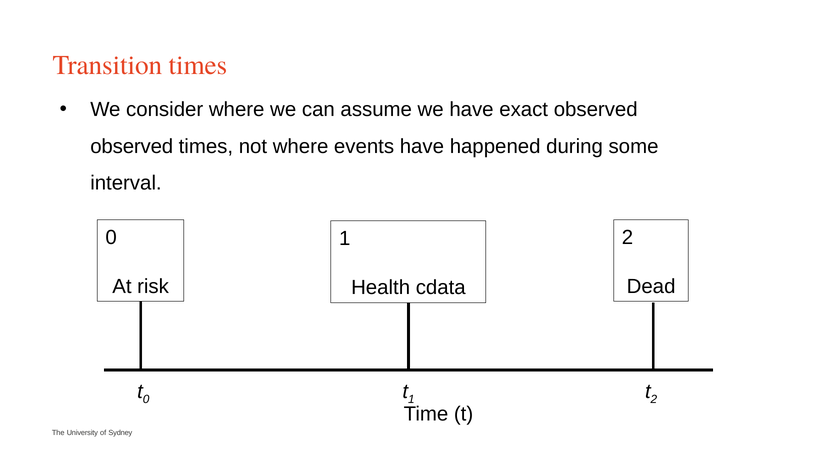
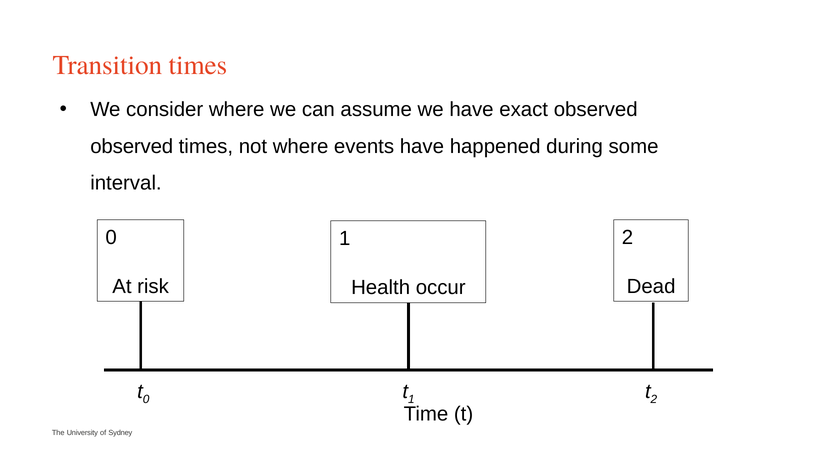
cdata: cdata -> occur (441, 287)
